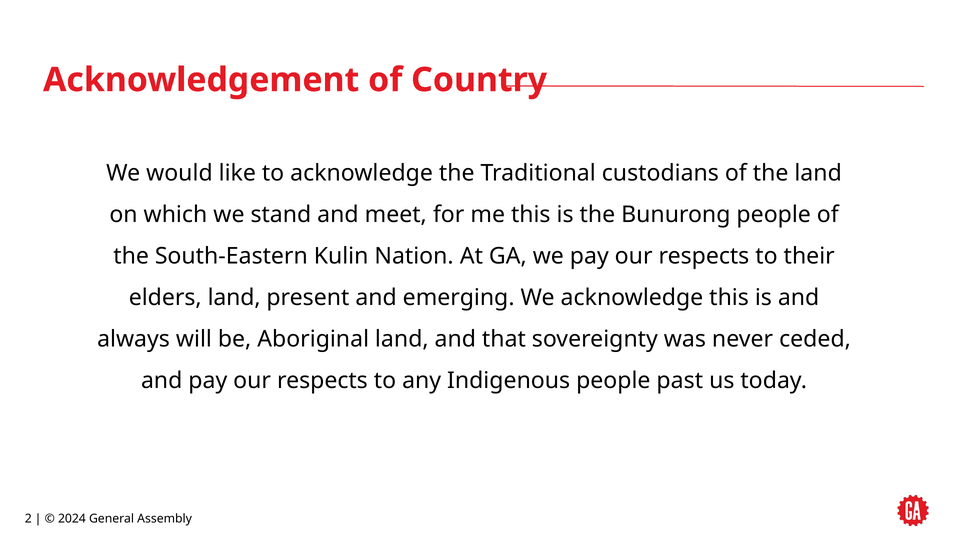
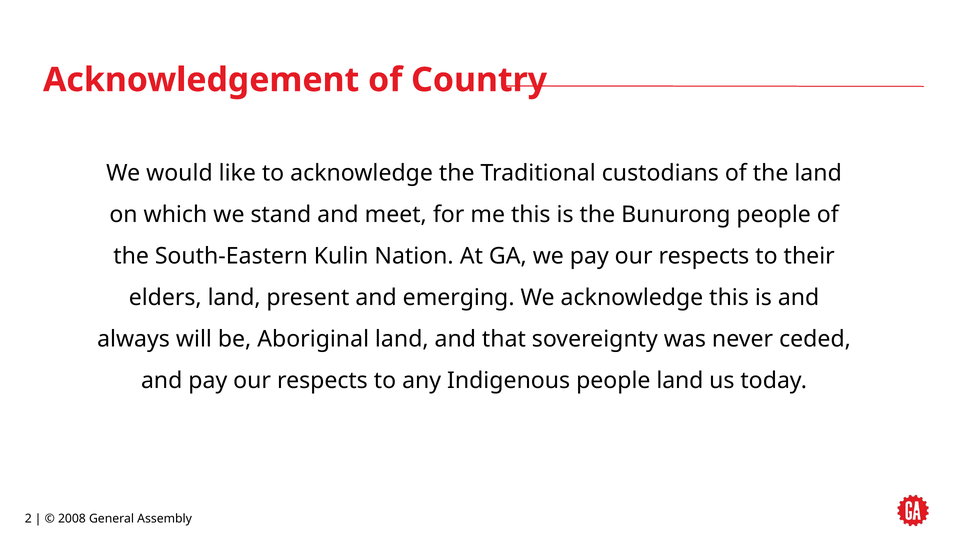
people past: past -> land (680, 380)
2024: 2024 -> 2008 (72, 519)
